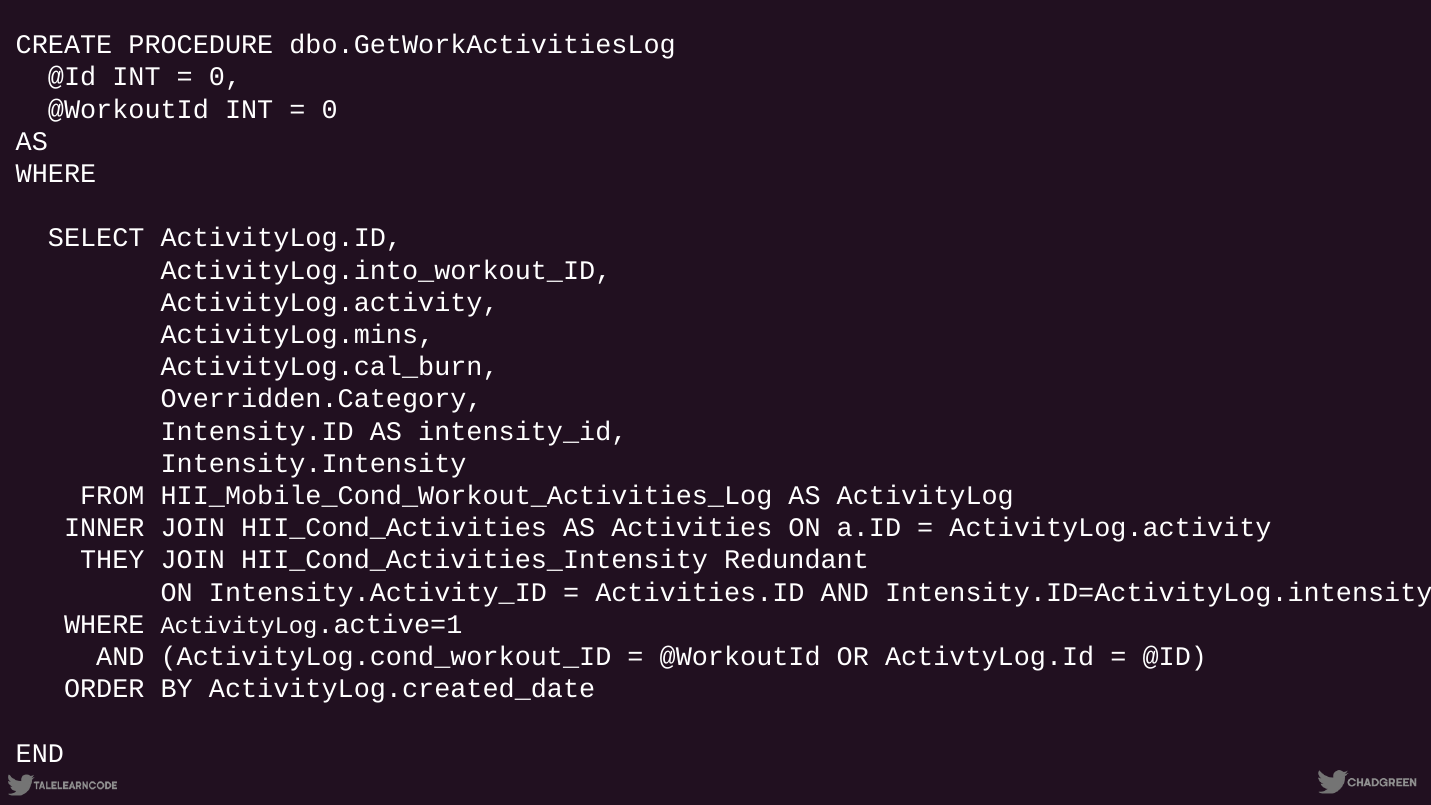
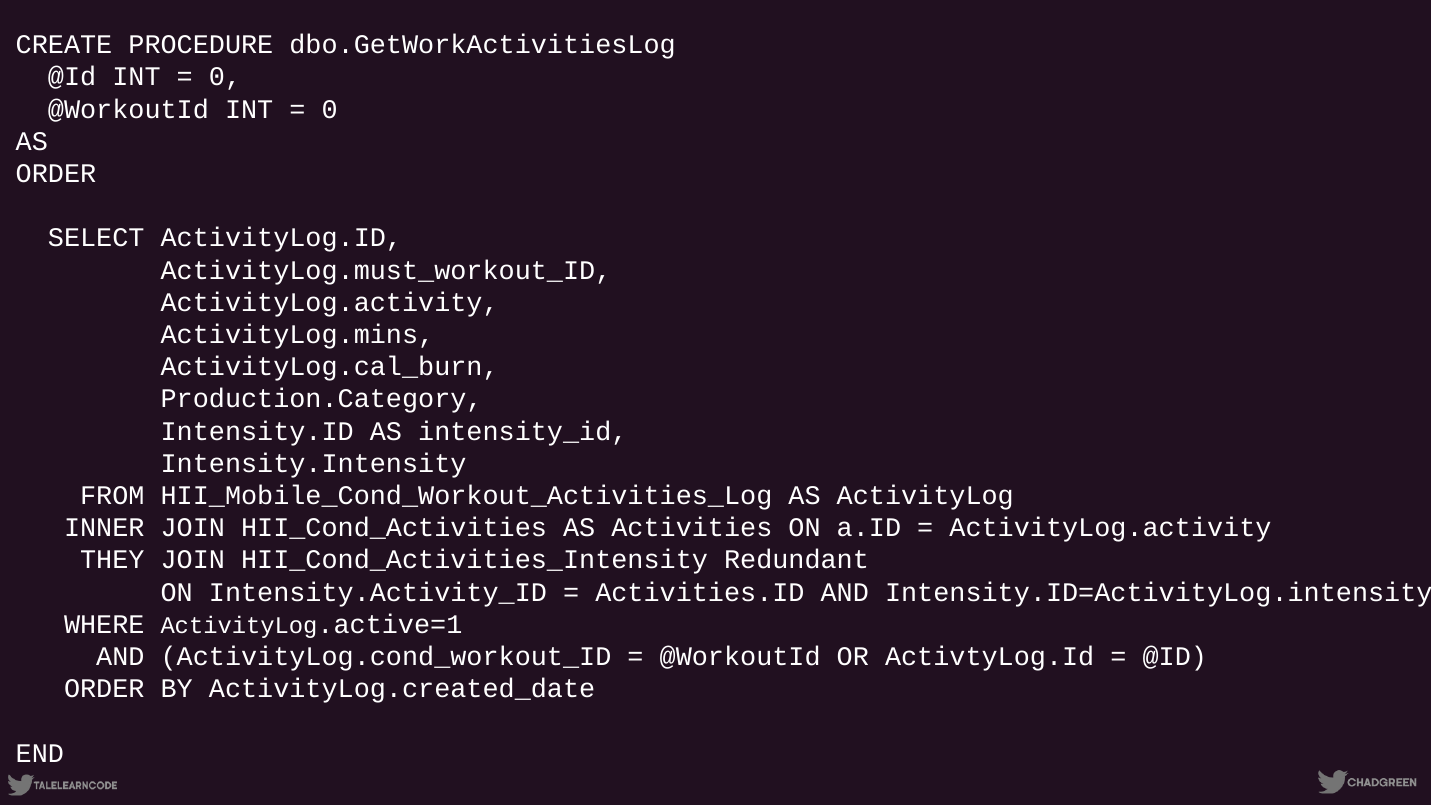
WHERE: WHERE -> ORDER (56, 174)
ActivityLog.into_workout_ID: ActivityLog.into_workout_ID -> ActivityLog.must_workout_ID (386, 270)
Overridden.Category: Overridden.Category -> Production.Category (322, 399)
